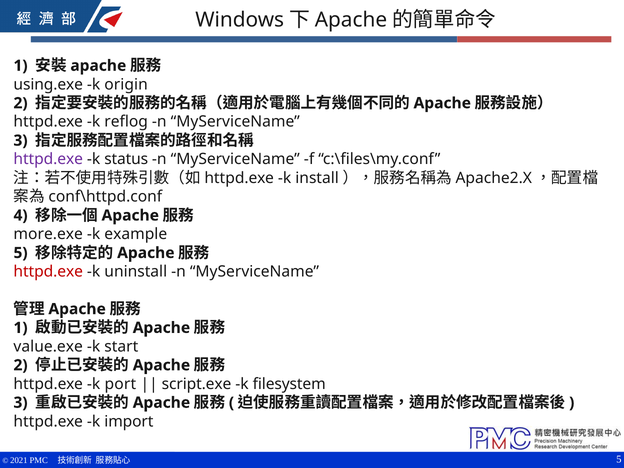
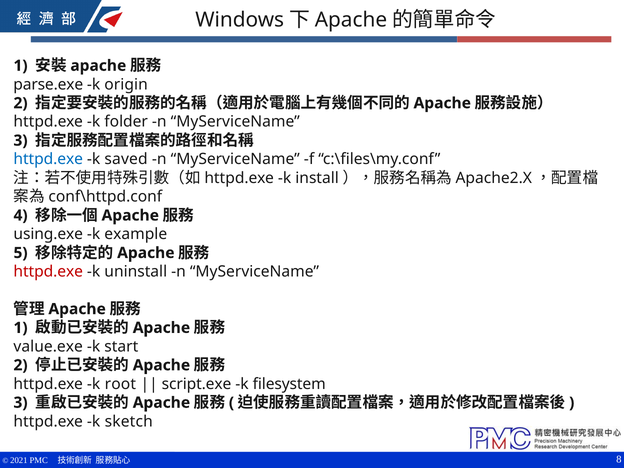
using.exe: using.exe -> parse.exe (48, 84)
reflog: reflog -> folder (126, 122)
httpd.exe colour: purple -> blue (48, 159)
status: status -> saved (126, 159)
more.exe: more.exe -> using.exe (48, 234)
port: port -> root (120, 384)
import: import -> sketch (129, 421)
5: 5 -> 8 (619, 459)
